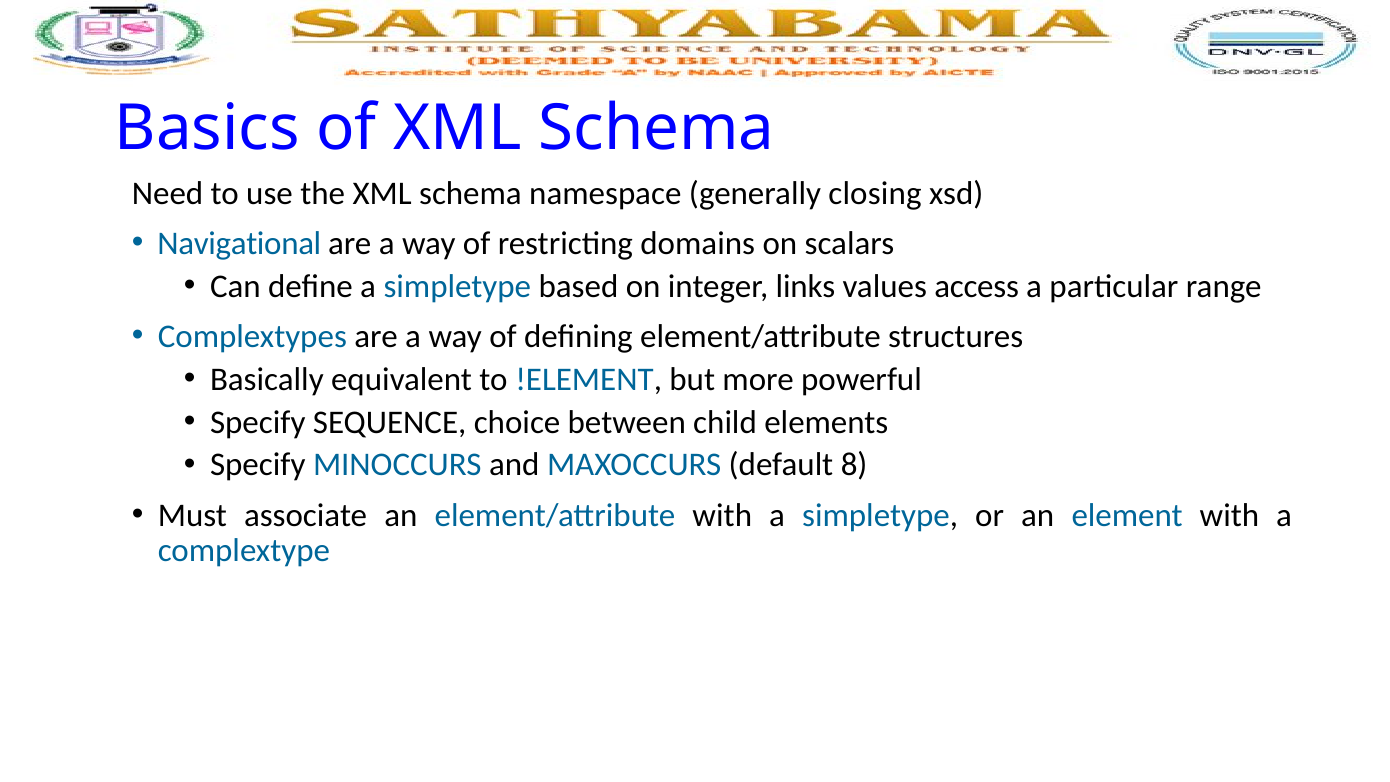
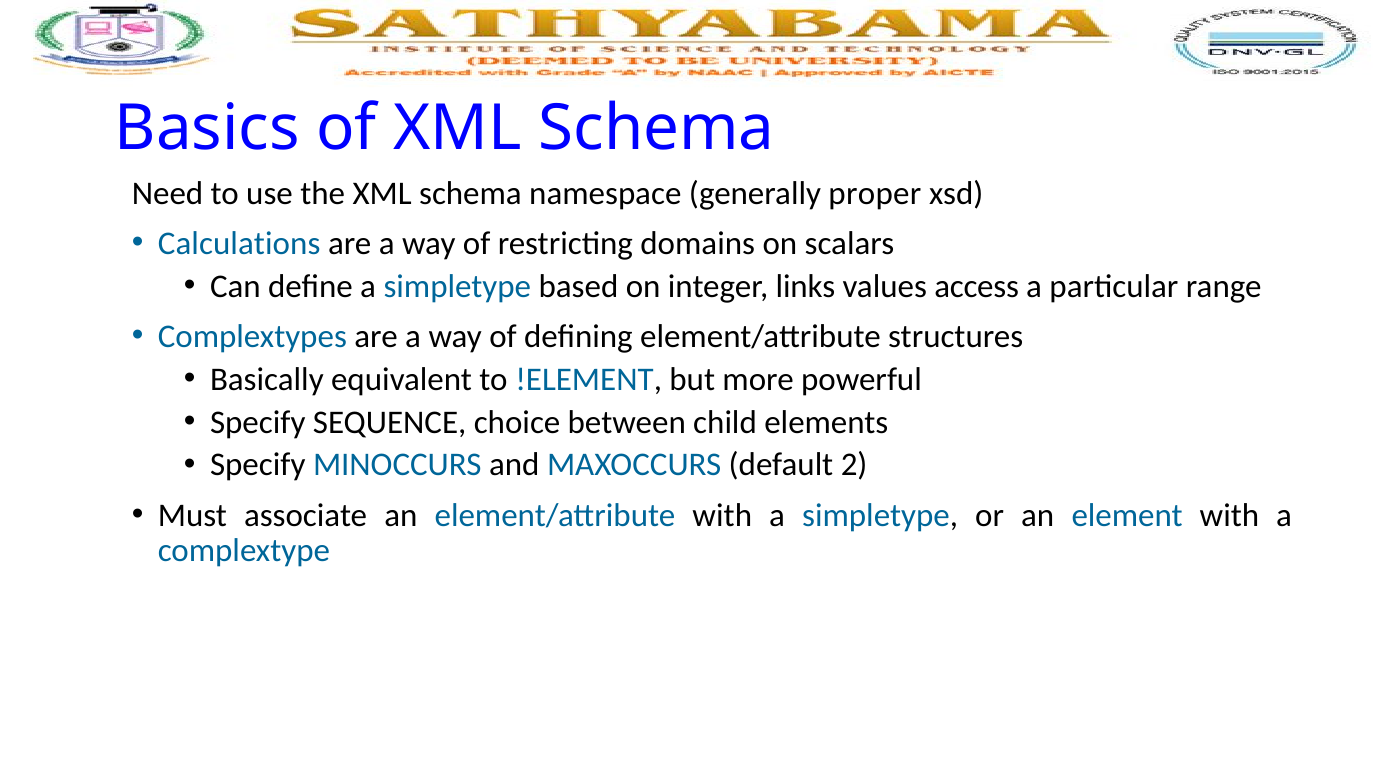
closing: closing -> proper (875, 193)
Navigational: Navigational -> Calculations (239, 243)
8: 8 -> 2 (854, 465)
